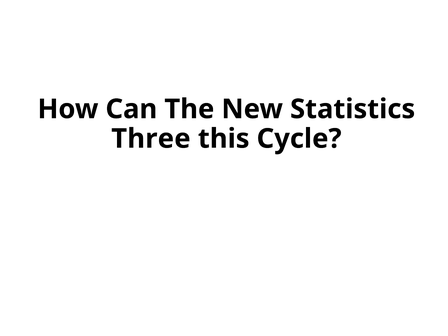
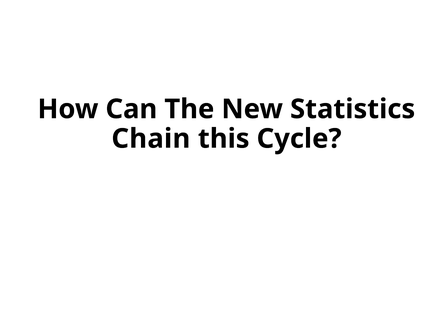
Three: Three -> Chain (151, 139)
